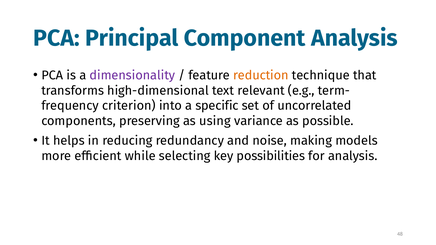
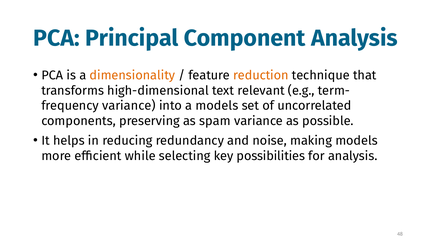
dimensionality colour: purple -> orange (132, 75)
criterion: criterion -> variance (129, 106)
a specific: specific -> models (217, 106)
using: using -> spam (215, 121)
